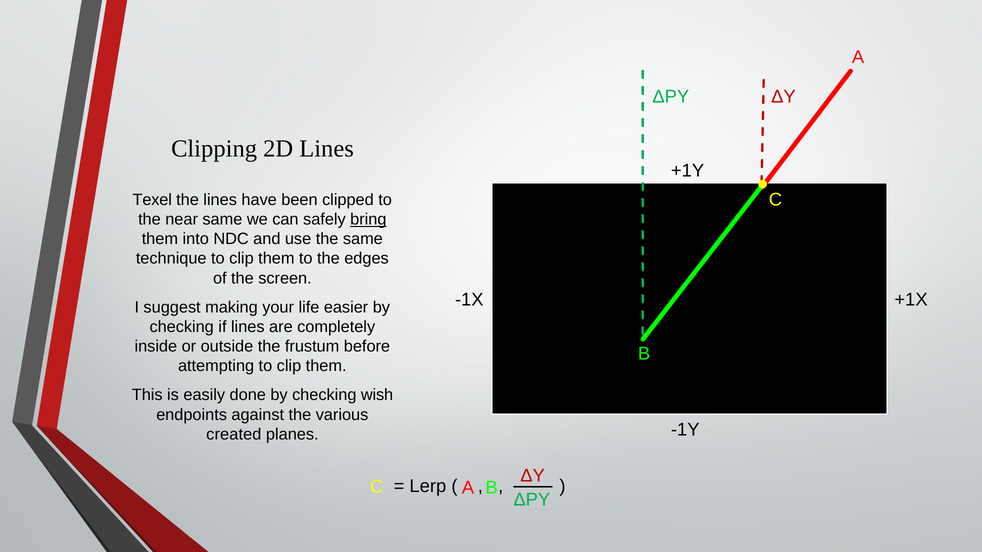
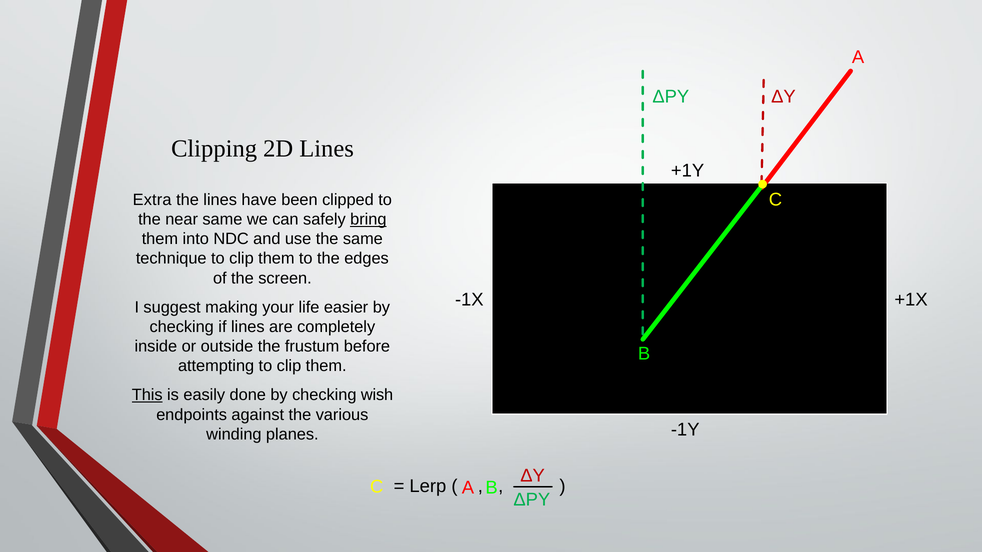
Texel: Texel -> Extra (152, 200)
This underline: none -> present (147, 395)
created: created -> winding (234, 435)
